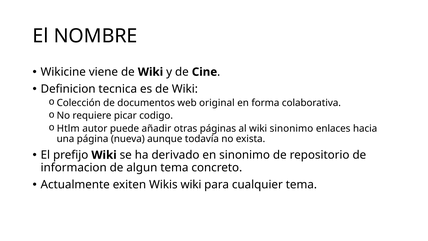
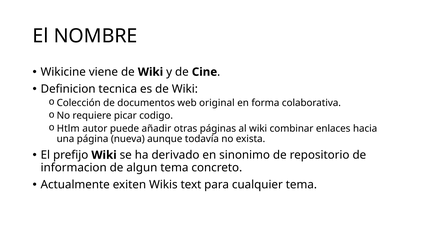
wiki sinonimo: sinonimo -> combinar (292, 128)
Wikis wiki: wiki -> text (191, 184)
